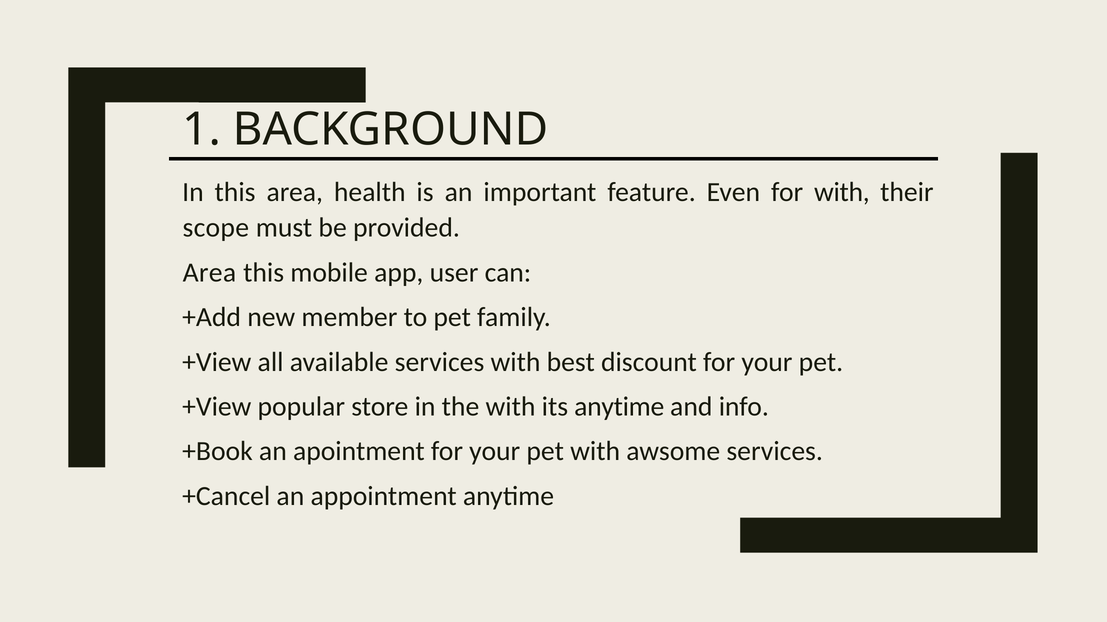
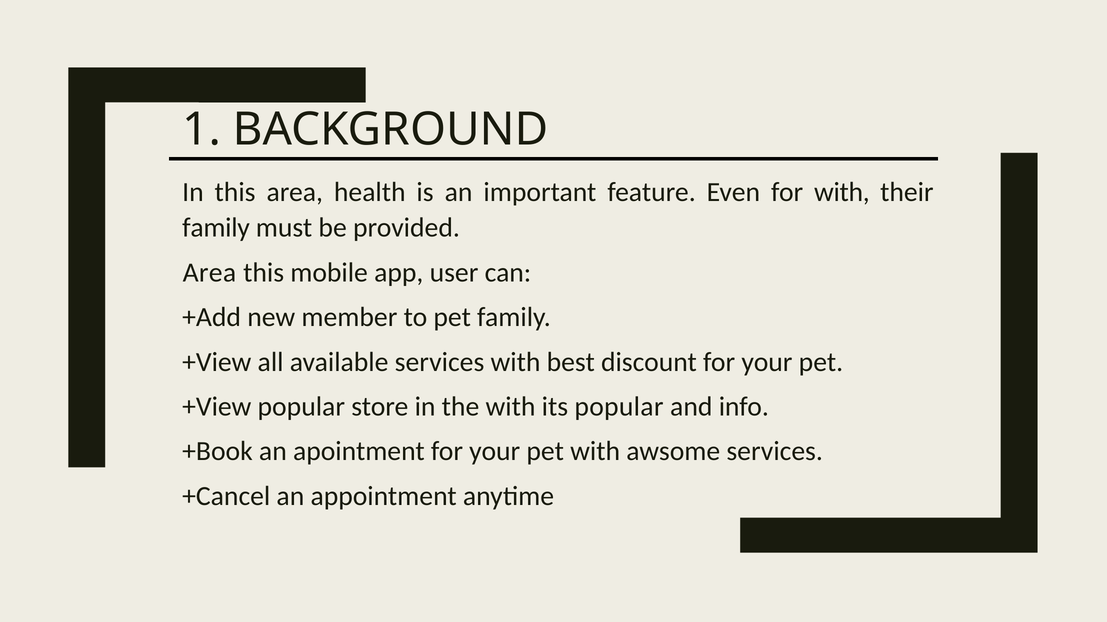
scope: scope -> family (216, 228)
its anytime: anytime -> popular (619, 407)
